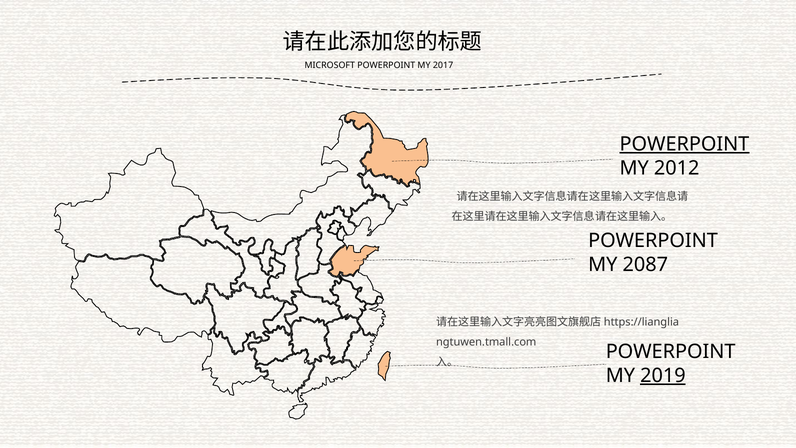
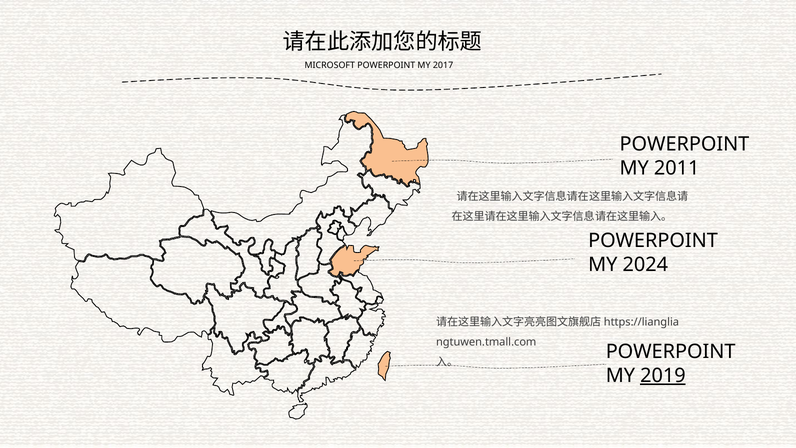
POWERPOINT underline: present -> none (684, 144)
2012: 2012 -> 2011 (677, 168)
2087: 2087 -> 2024 (645, 265)
